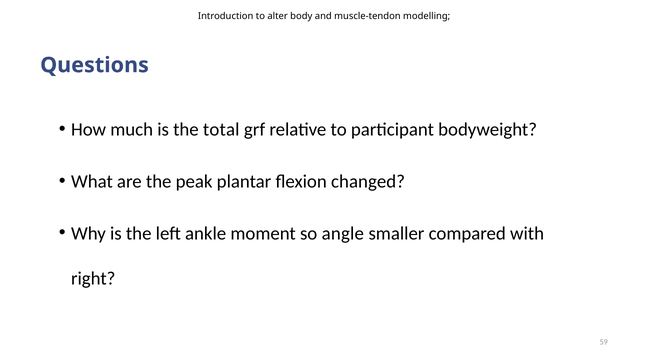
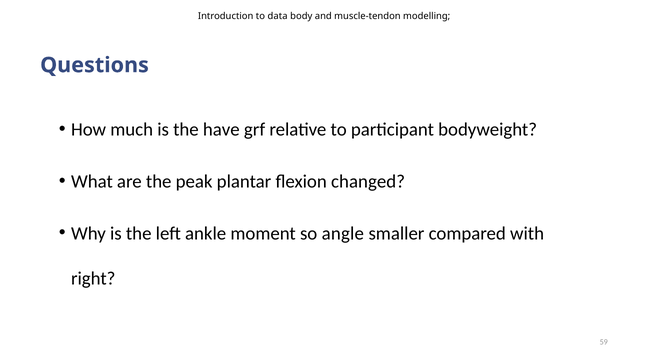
alter: alter -> data (278, 16)
total: total -> have (221, 130)
